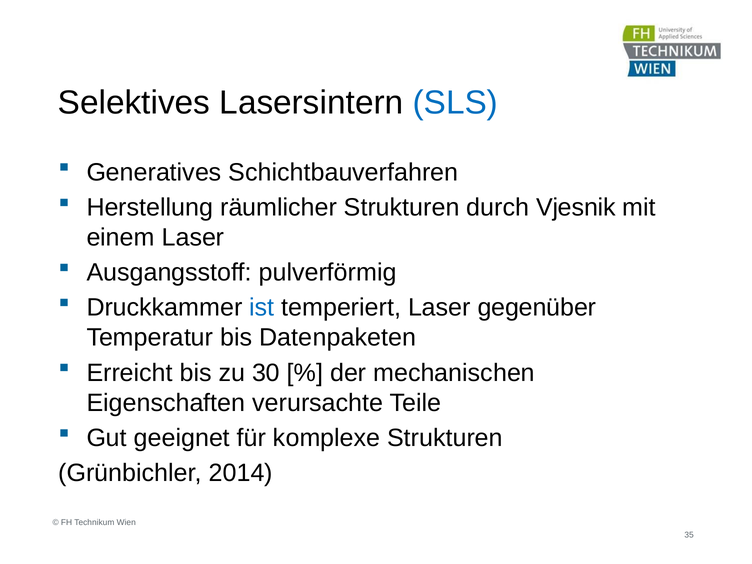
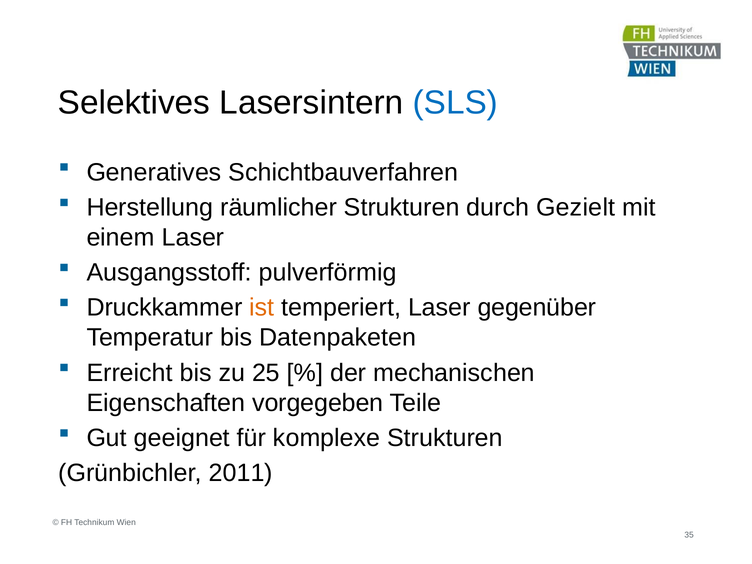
Vjesnik: Vjesnik -> Gezielt (576, 207)
ist colour: blue -> orange (262, 308)
30: 30 -> 25 (266, 373)
verursachte: verursachte -> vorgegeben (318, 403)
2014: 2014 -> 2011 (241, 473)
